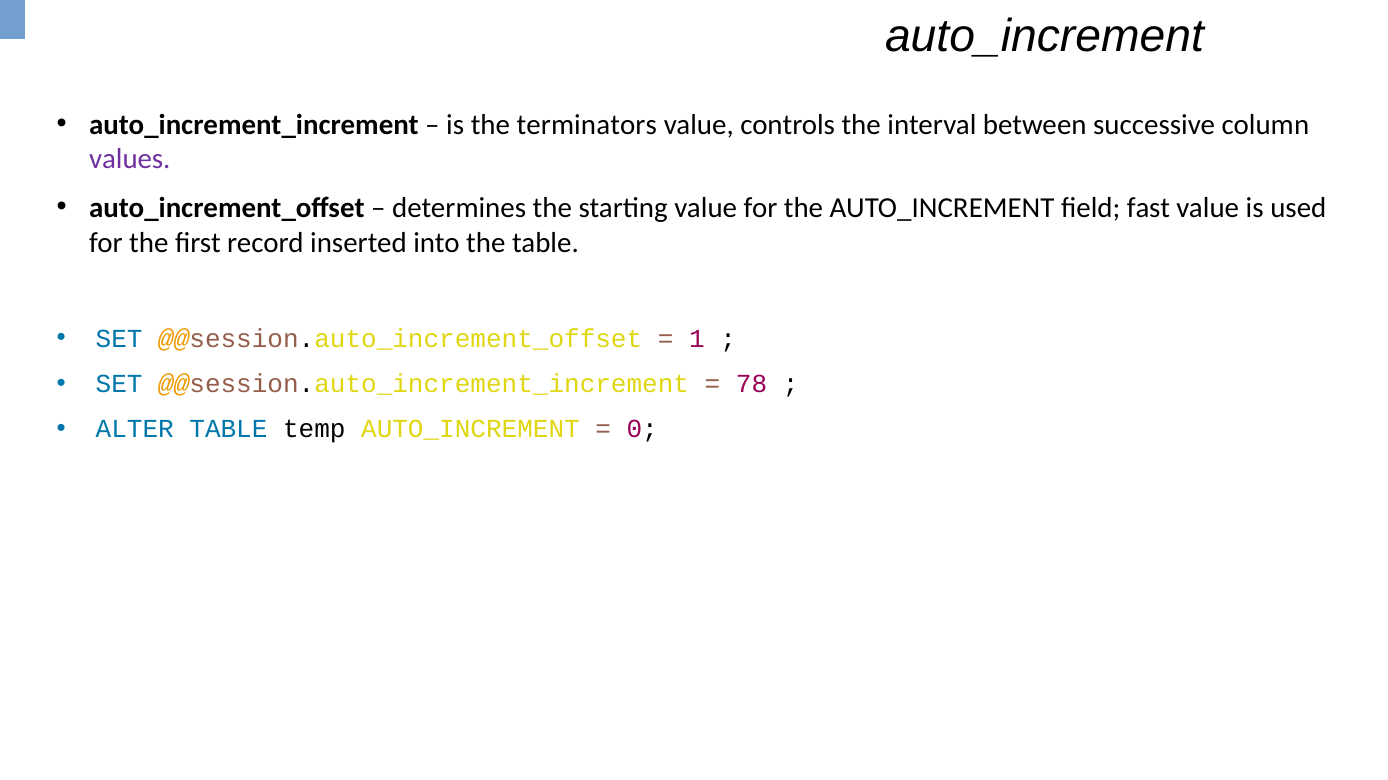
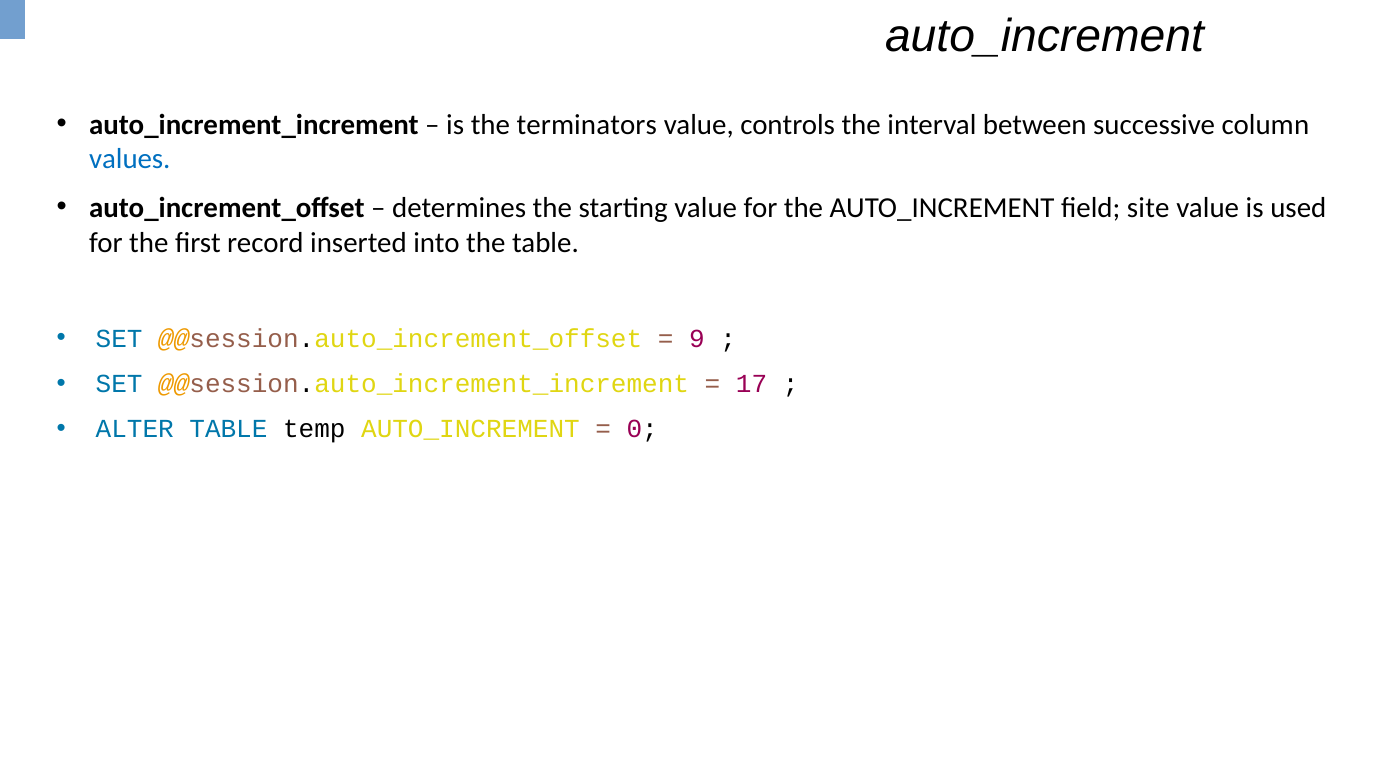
values colour: purple -> blue (130, 159)
fast: fast -> site (1148, 208)
1: 1 -> 9 (697, 339)
78: 78 -> 17 (752, 384)
